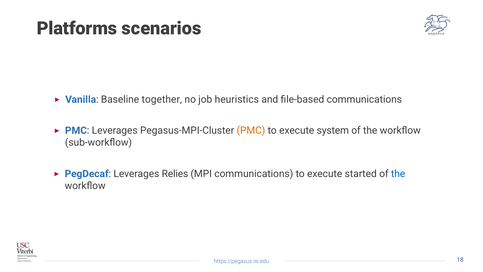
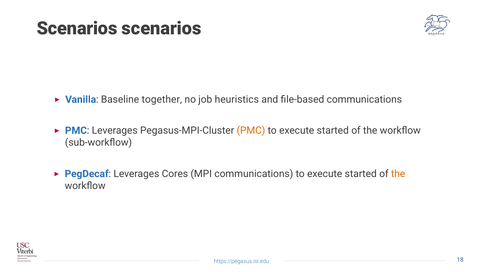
Platforms: Platforms -> Scenarios (77, 28)
system: system -> started (333, 130)
Relies: Relies -> Cores (175, 174)
the colour: blue -> orange (398, 174)
